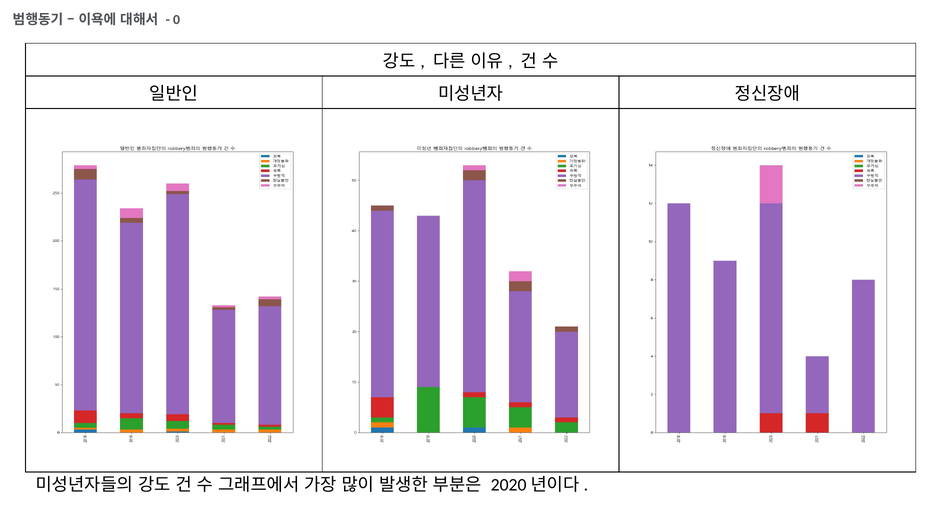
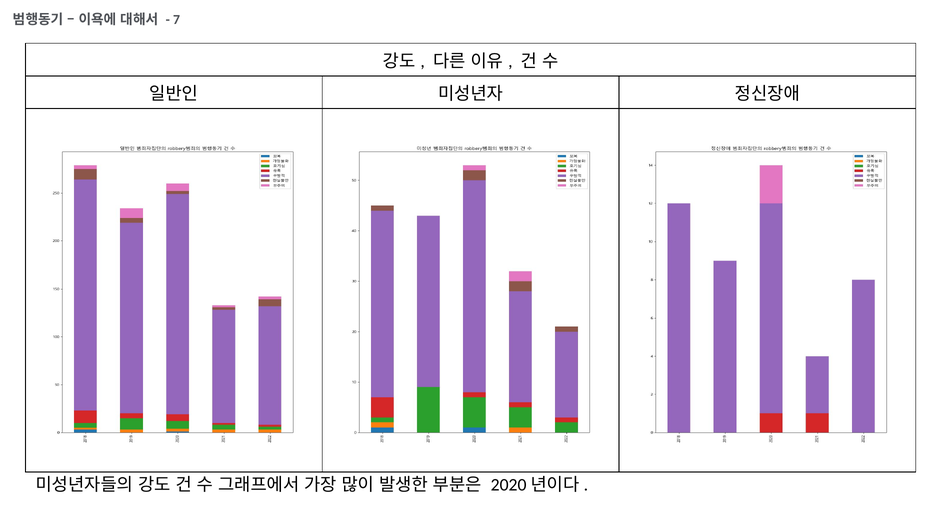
0: 0 -> 7 (176, 20)
